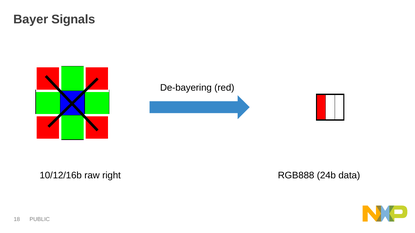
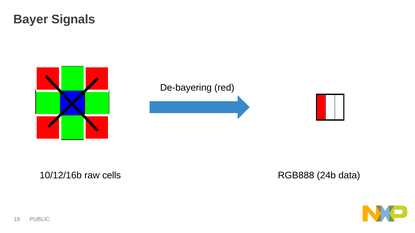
right: right -> cells (112, 176)
